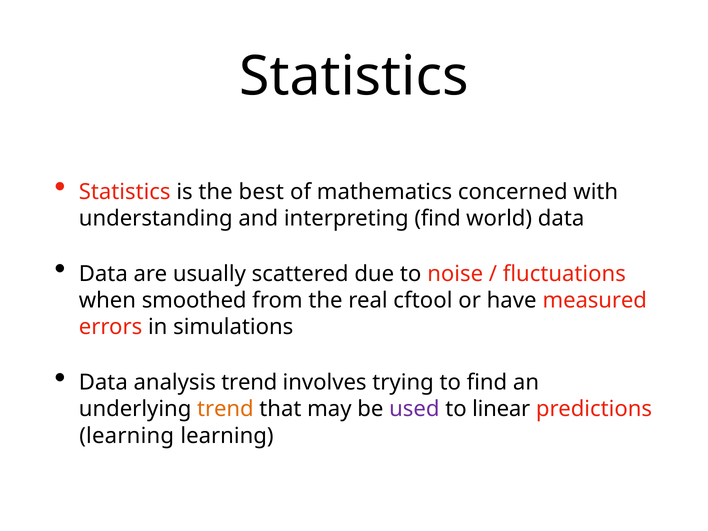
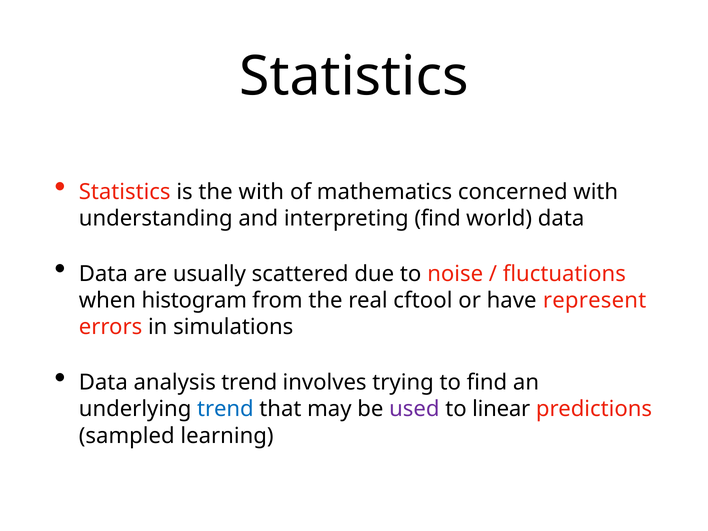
the best: best -> with (261, 192)
smoothed: smoothed -> histogram (194, 300)
measured: measured -> represent (595, 300)
trend colour: orange -> blue (225, 409)
learning: learning -> sampled (127, 436)
